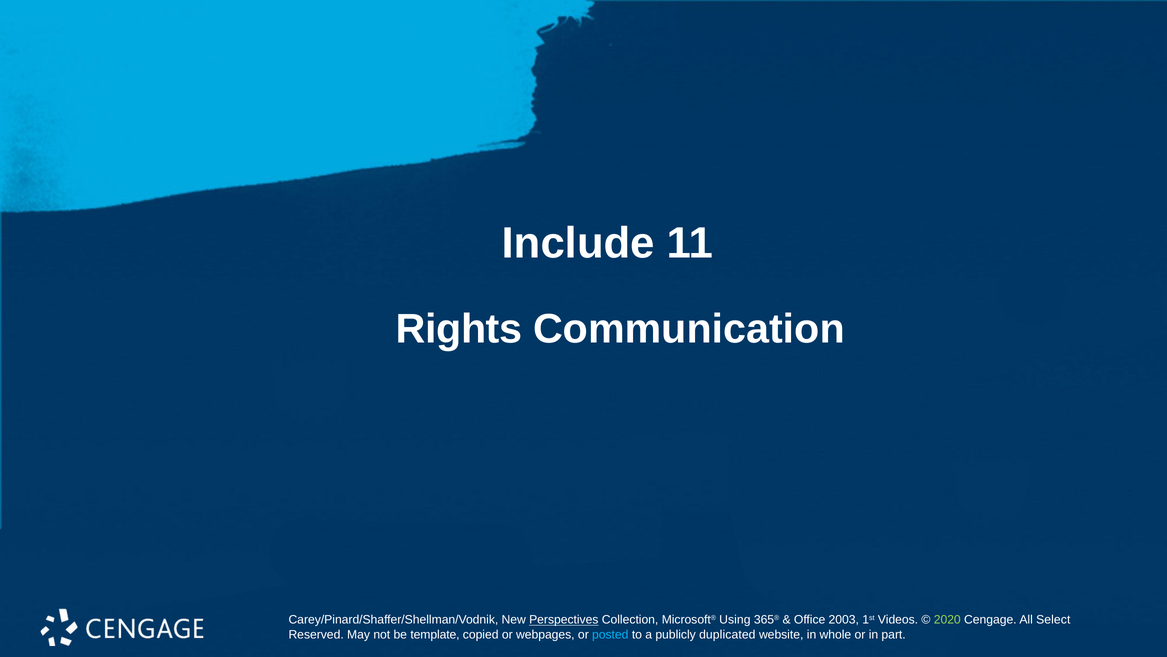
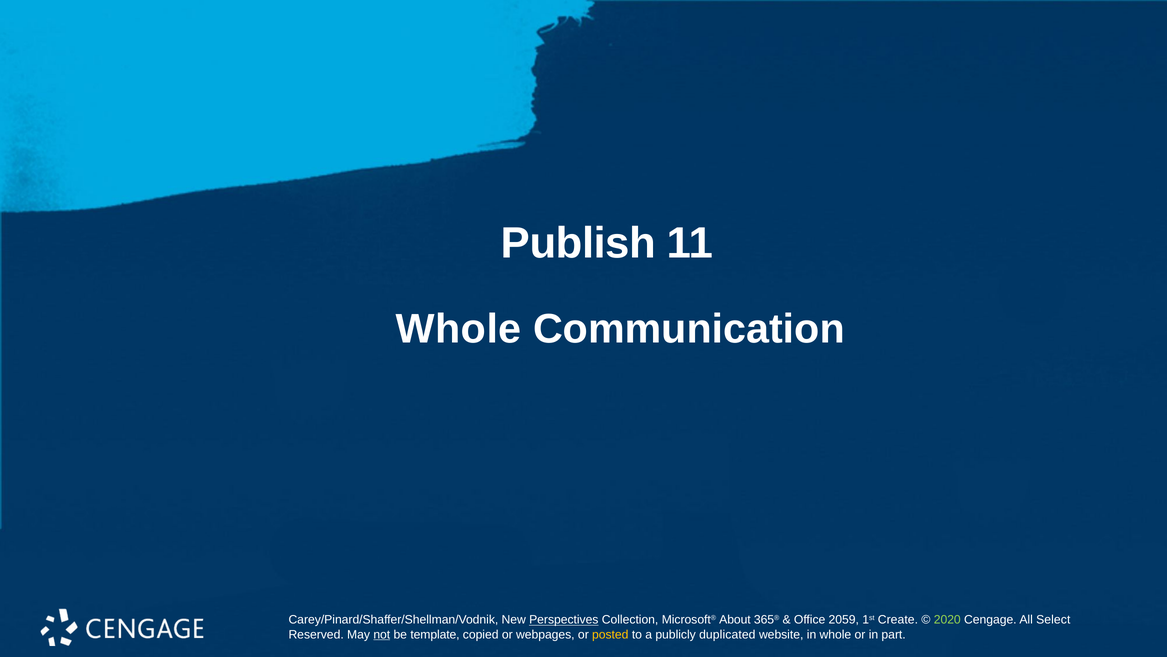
Include: Include -> Publish (578, 243)
Rights: Rights -> Whole (459, 329)
Using: Using -> About (735, 619)
2003: 2003 -> 2059 (844, 619)
Videos: Videos -> Create (898, 619)
not underline: none -> present (382, 634)
posted colour: light blue -> yellow (610, 634)
